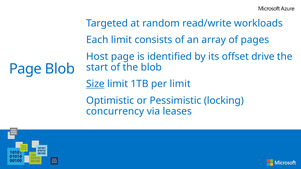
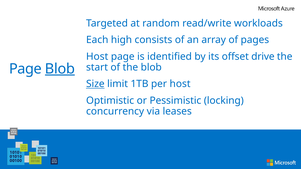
Each limit: limit -> high (121, 40)
Blob underline: none -> present (60, 69)
per limit: limit -> host (180, 84)
